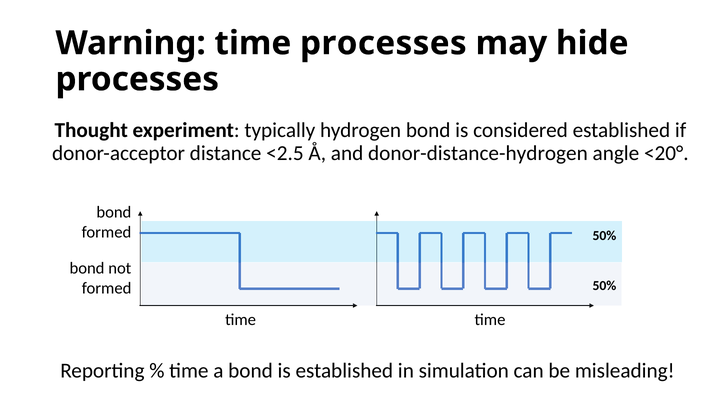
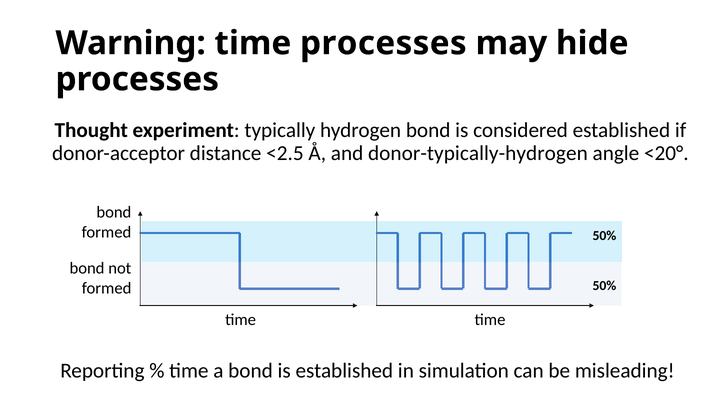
donor-distance-hydrogen: donor-distance-hydrogen -> donor-typically-hydrogen (478, 153)
